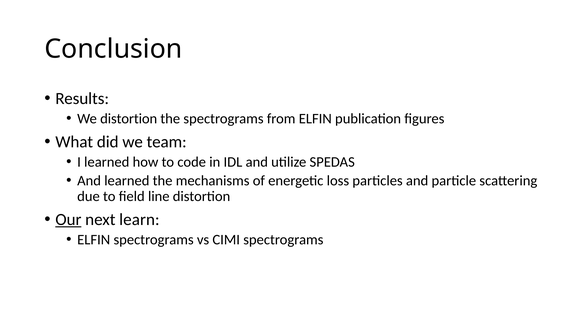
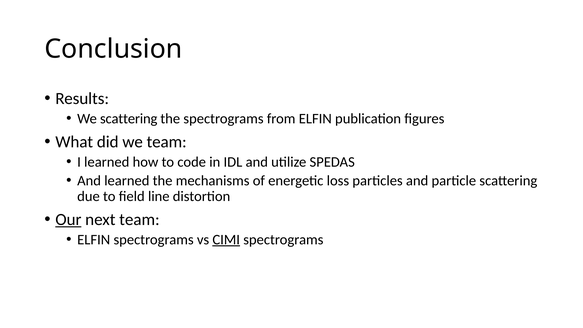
We distortion: distortion -> scattering (129, 119)
next learn: learn -> team (139, 219)
CIMI underline: none -> present (226, 240)
